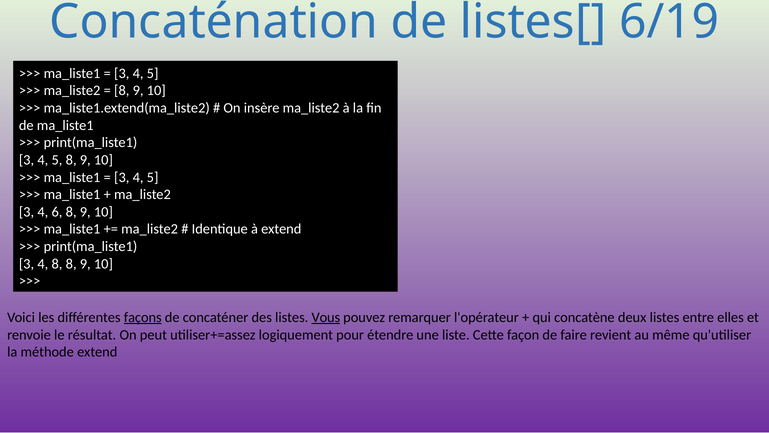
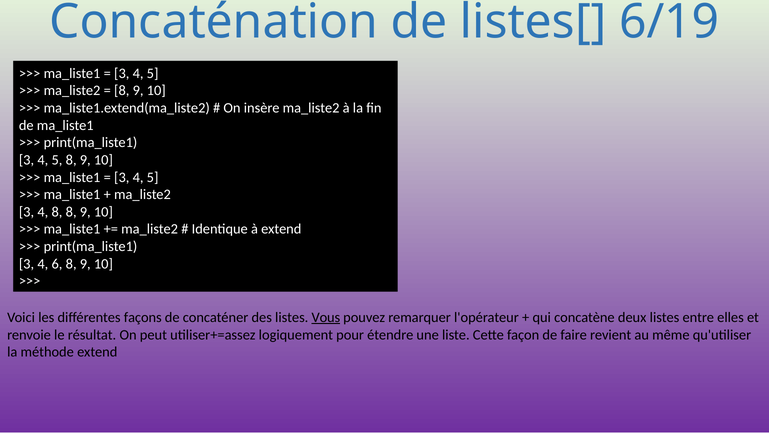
4 6: 6 -> 8 (57, 212)
4 8: 8 -> 6 (57, 264)
façons underline: present -> none (143, 317)
